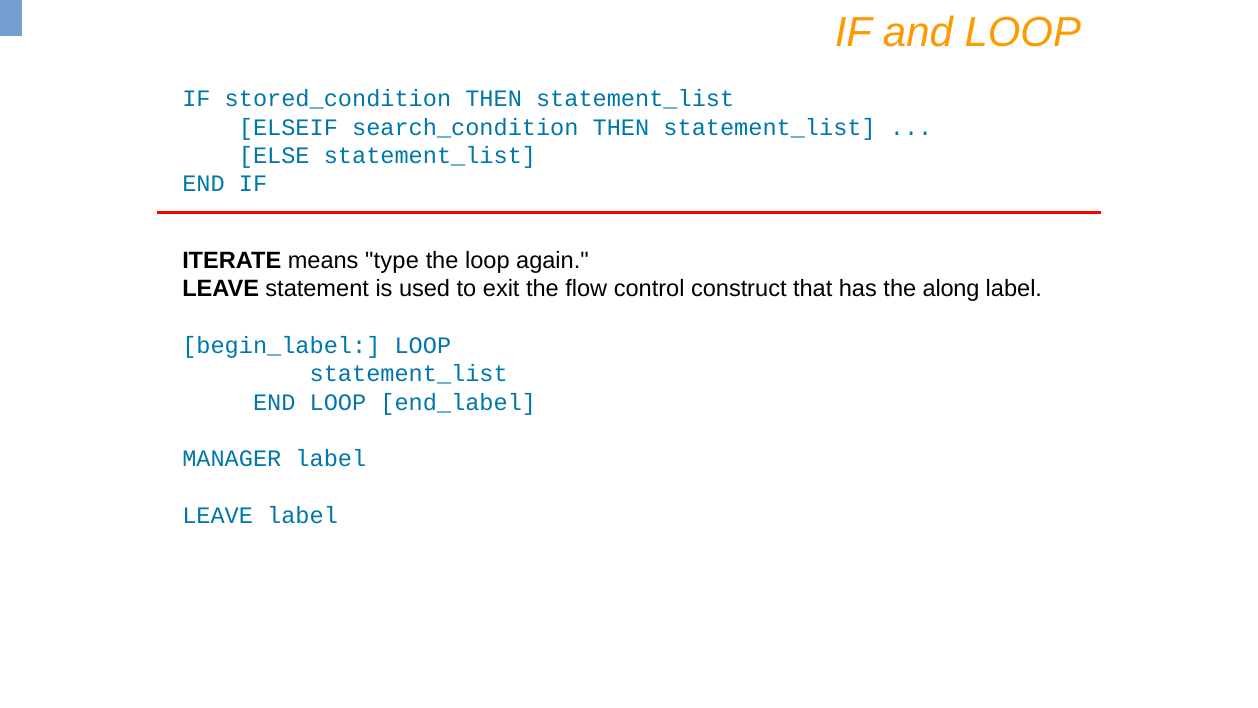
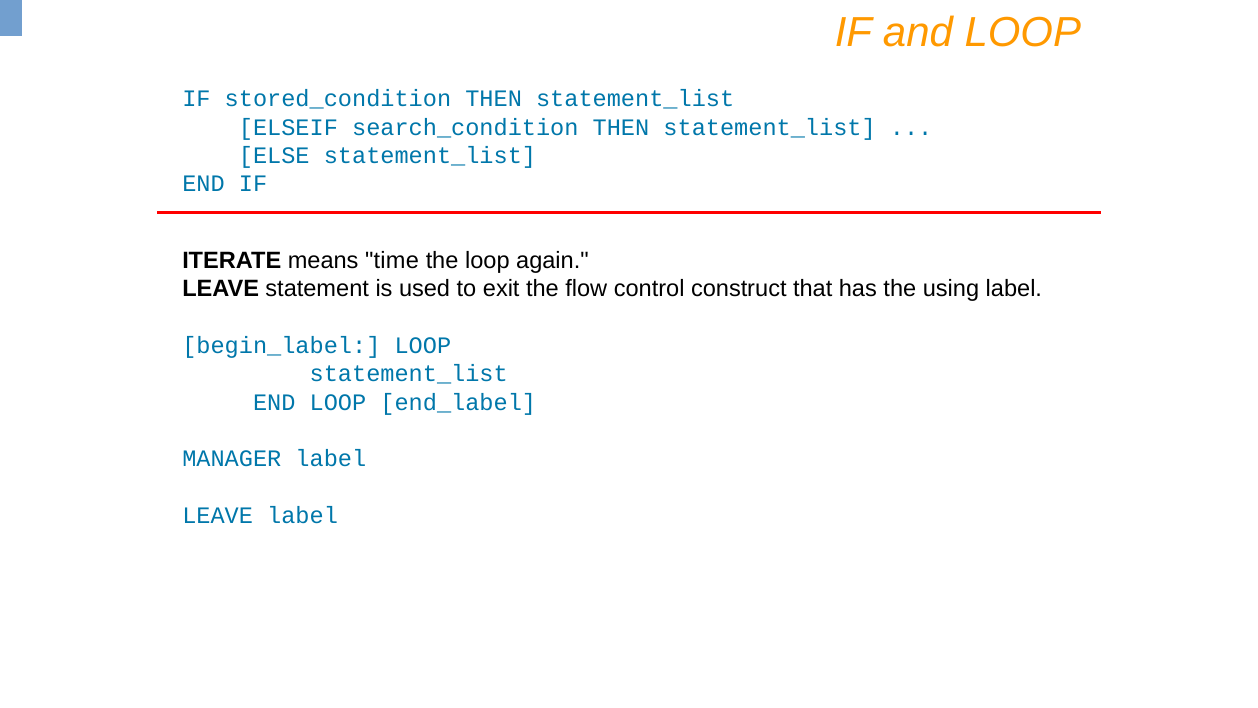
type: type -> time (392, 260)
along: along -> using (951, 289)
